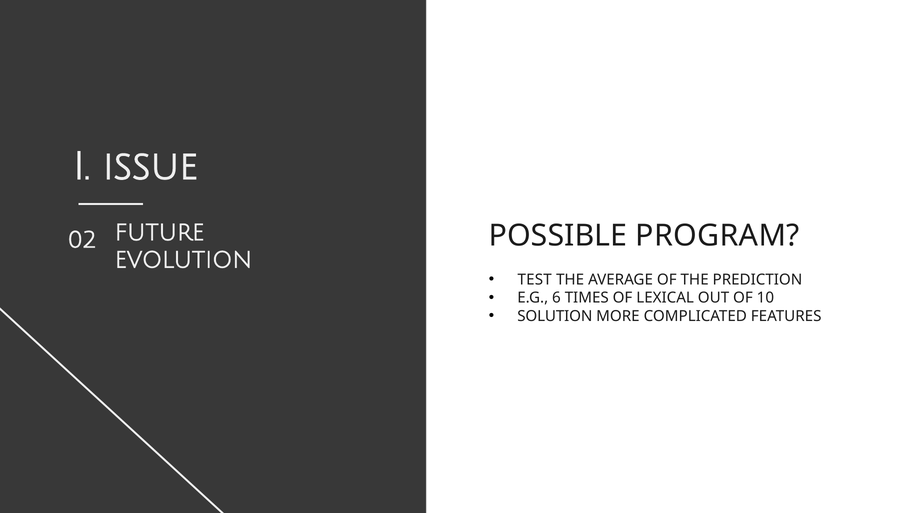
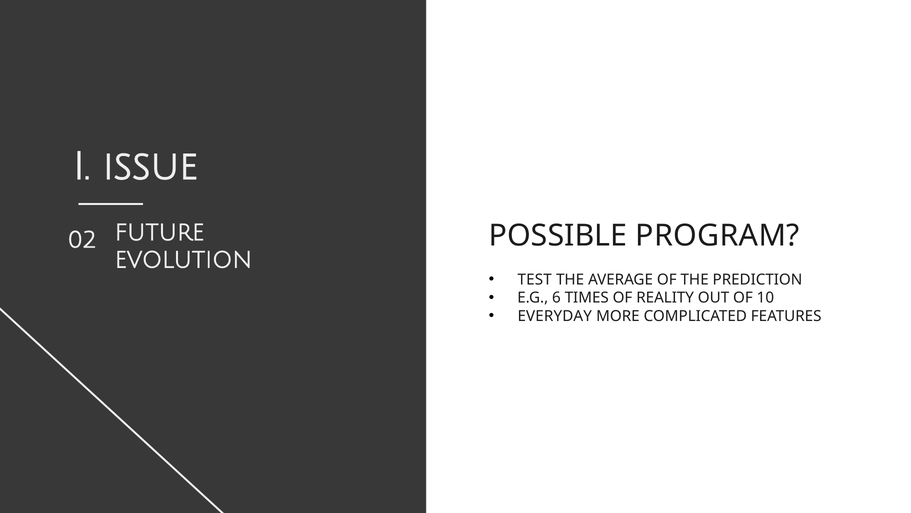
LEXICAL: LEXICAL -> REALITY (665, 298)
SOLUTION: SOLUTION -> EVERYDAY (555, 316)
